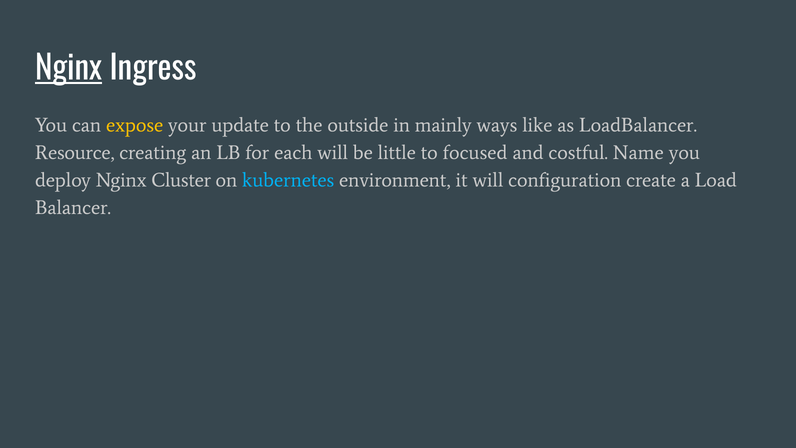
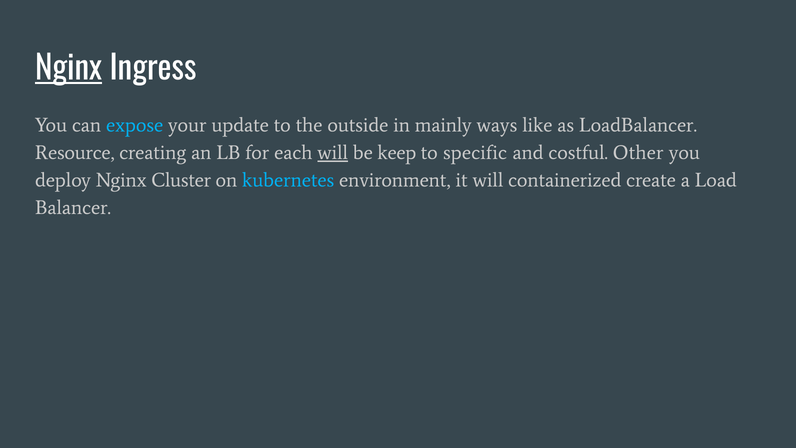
expose colour: yellow -> light blue (135, 125)
will underline: none -> present (333, 153)
little: little -> keep (397, 153)
focused: focused -> specific (475, 153)
Name: Name -> Other (638, 153)
configuration: configuration -> containerized (565, 180)
